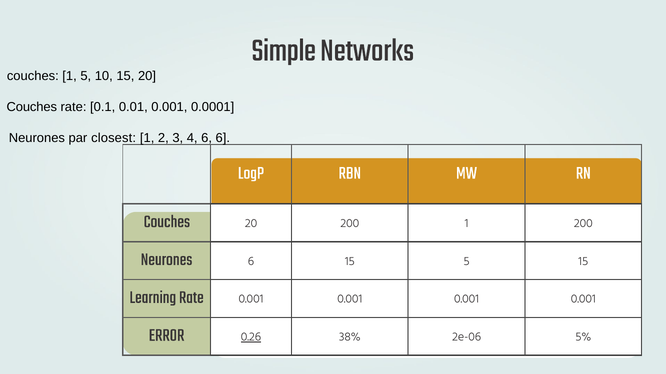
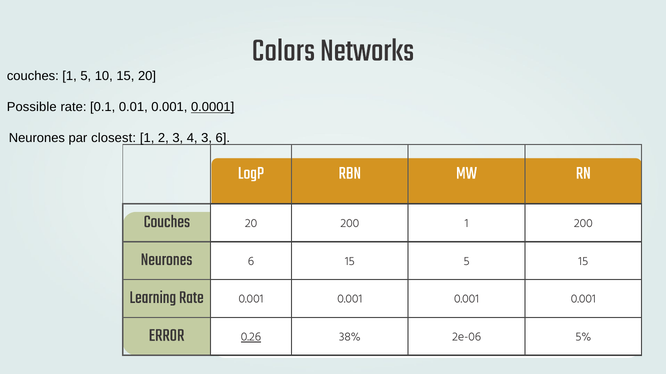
Simple: Simple -> Colors (283, 50)
Couches: Couches -> Possible (32, 107)
0.0001 underline: none -> present (213, 107)
4 6: 6 -> 3 (207, 138)
